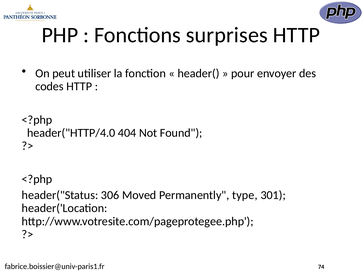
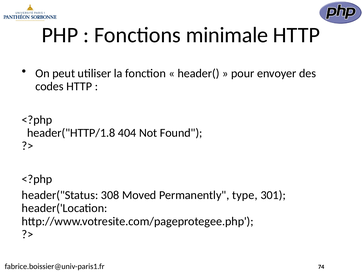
surprises: surprises -> minimale (227, 35)
header("HTTP/4.0: header("HTTP/4.0 -> header("HTTP/1.8 (71, 133)
306: 306 -> 308 (110, 195)
